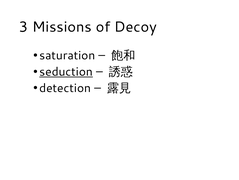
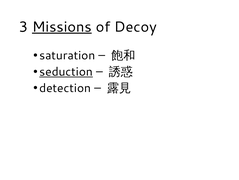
Missions underline: none -> present (62, 27)
